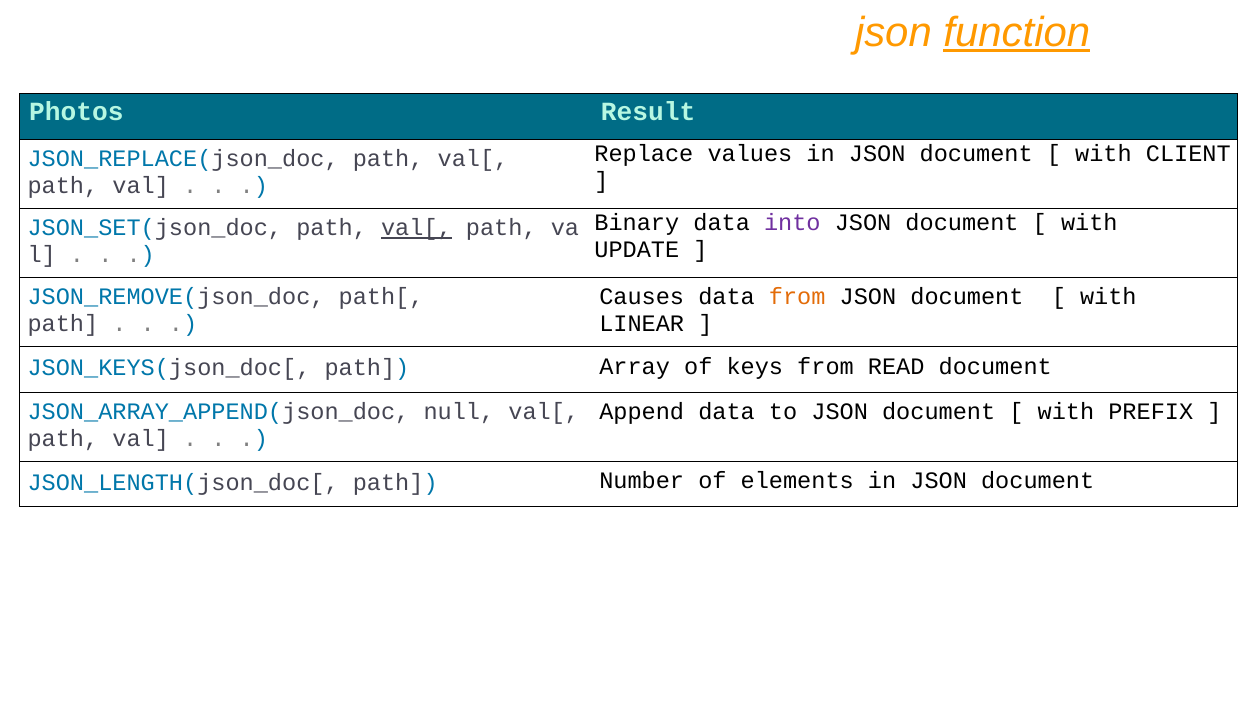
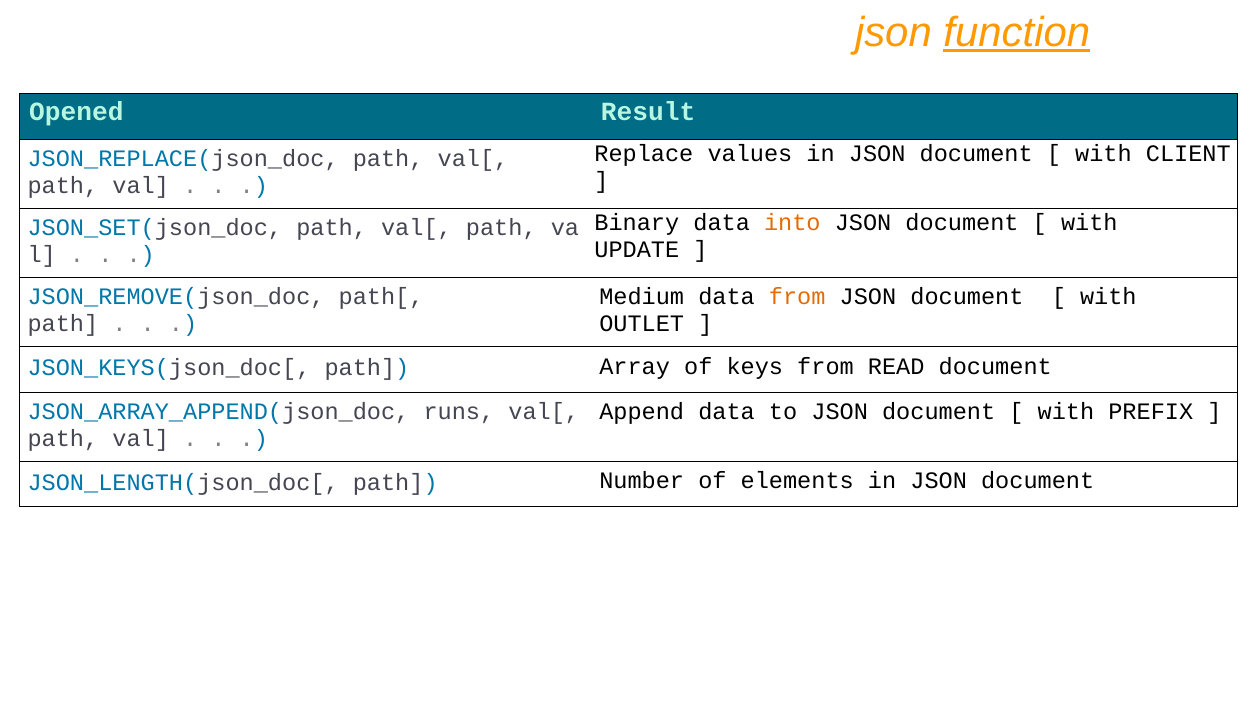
Photos: Photos -> Opened (76, 112)
into colour: purple -> orange (792, 223)
val[ underline: present -> none (416, 228)
Causes: Causes -> Medium (642, 297)
LINEAR: LINEAR -> OUTLET (642, 324)
null: null -> runs (459, 412)
